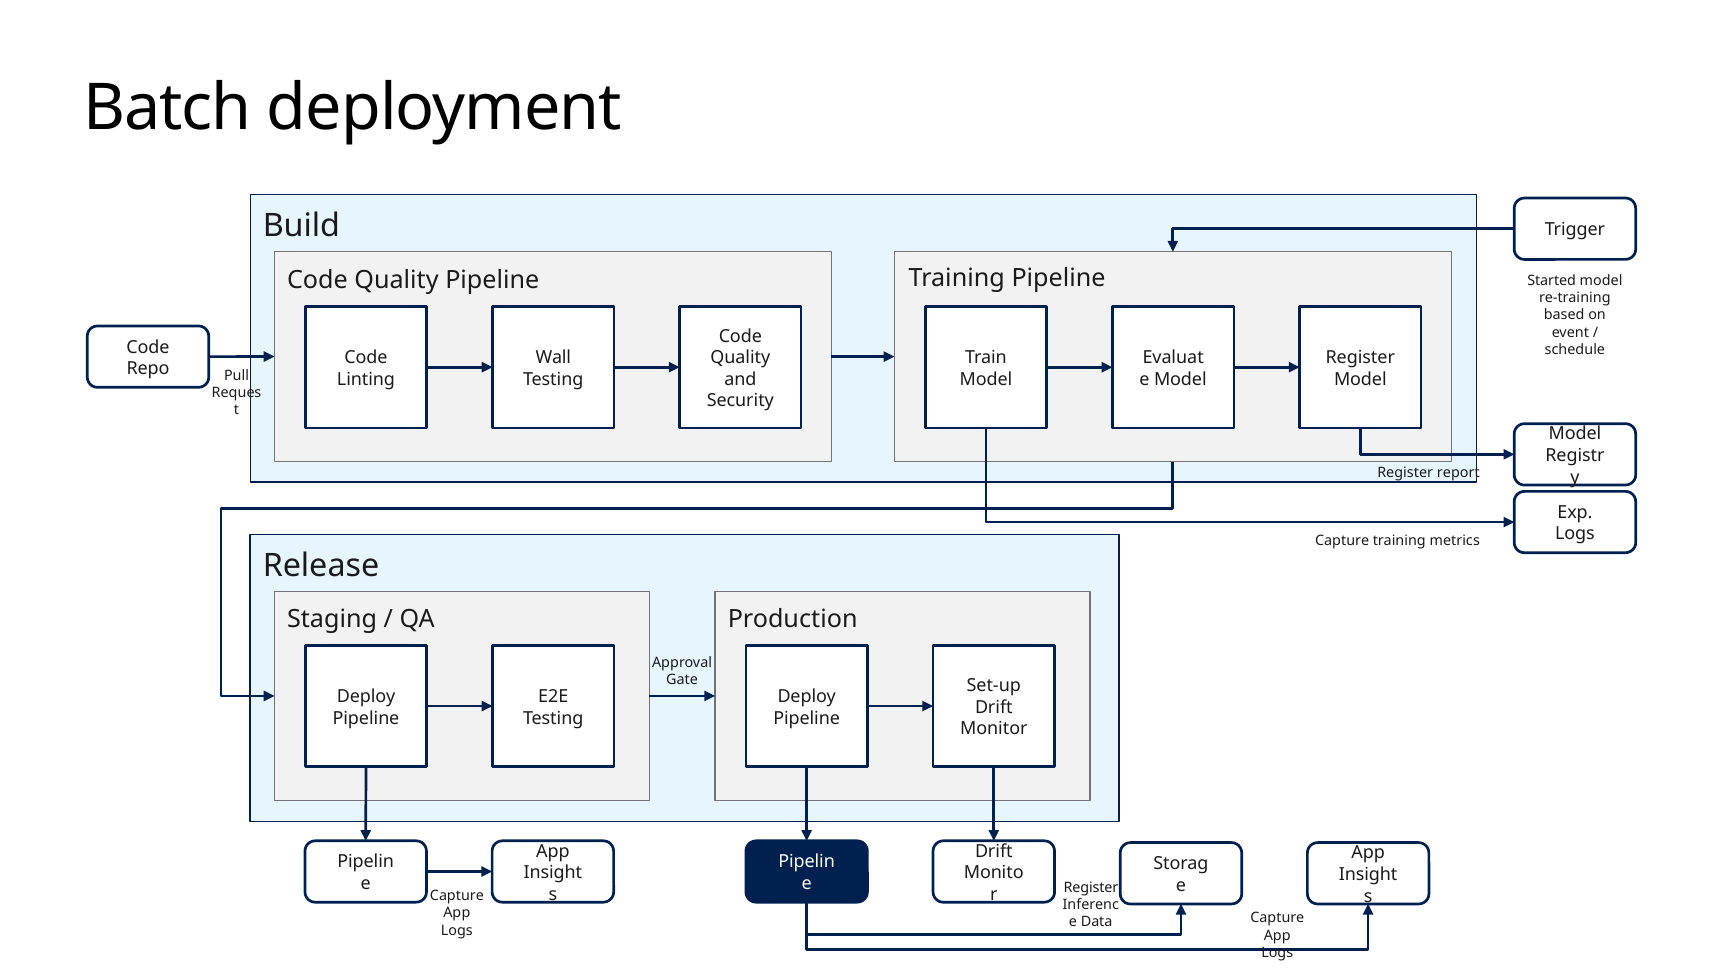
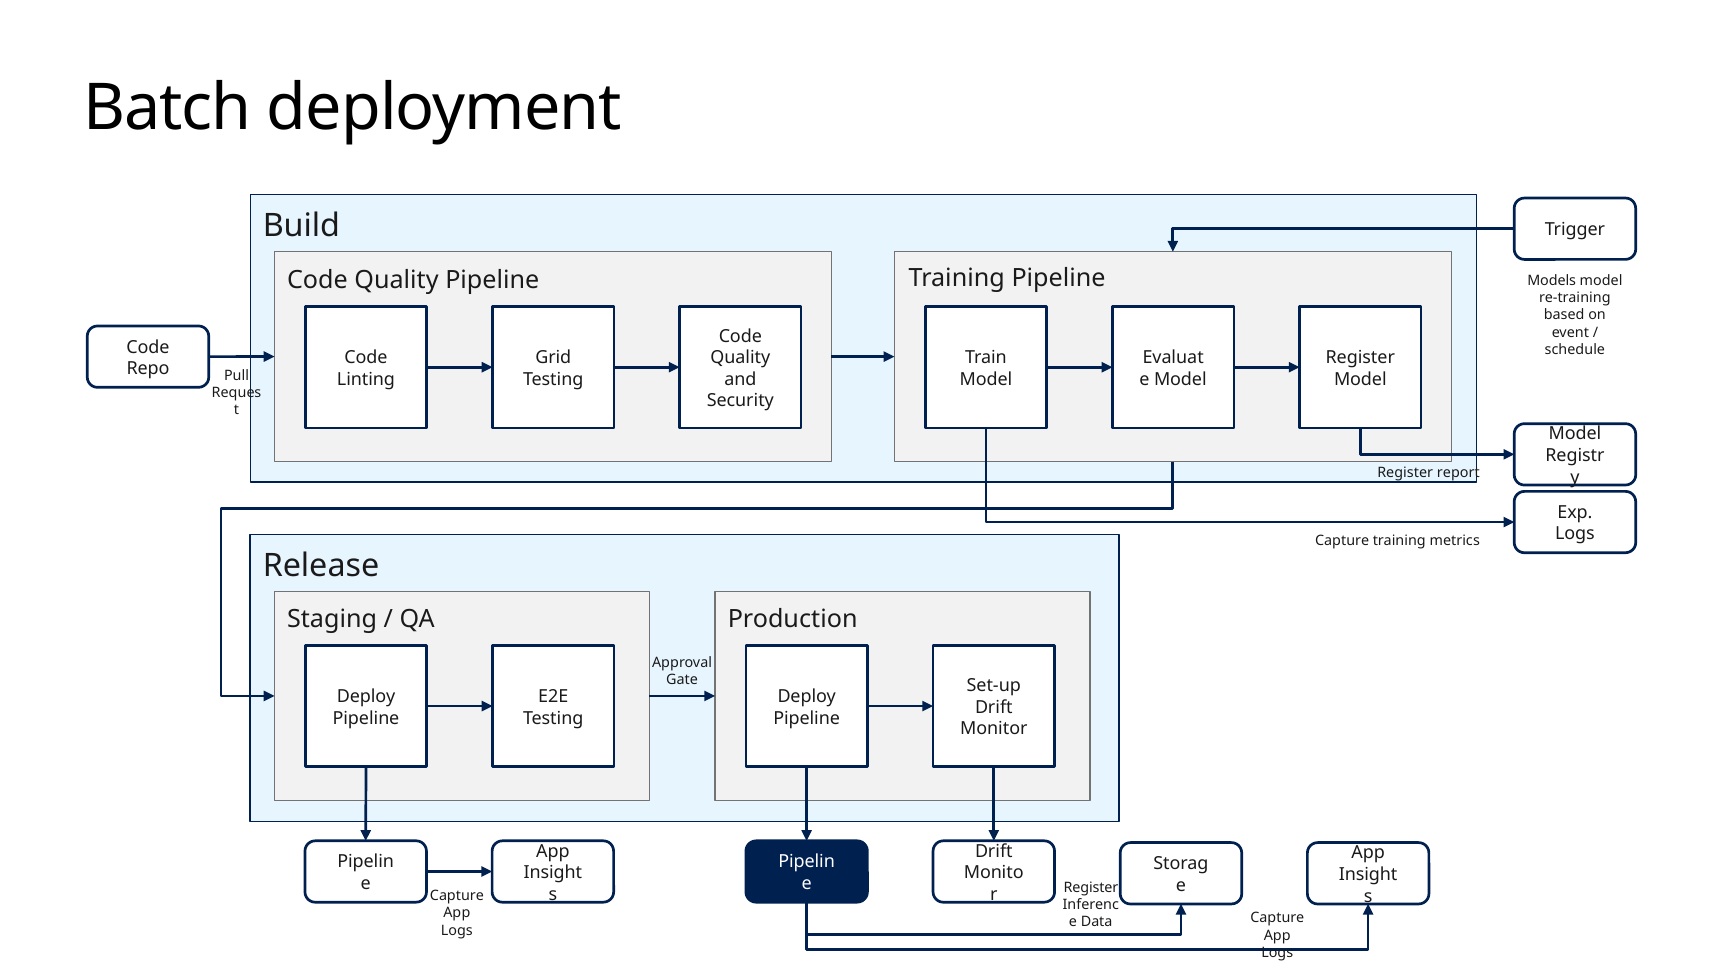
Started: Started -> Models (1552, 281)
Wall: Wall -> Grid (553, 358)
